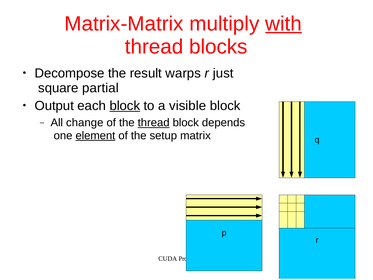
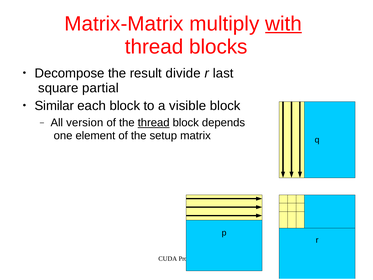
warps: warps -> divide (183, 73)
just: just -> last (223, 73)
Output: Output -> Similar (54, 106)
block underline: present -> none (125, 106)
change: change -> version (85, 123)
element underline: present -> none (95, 135)
